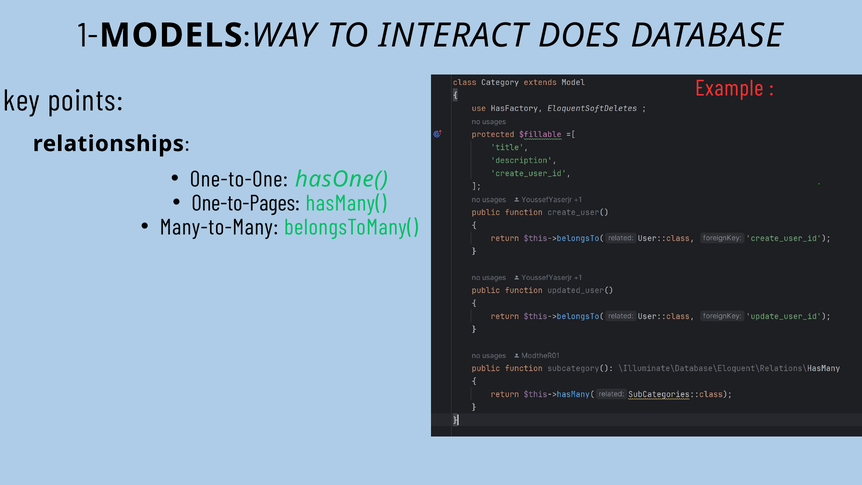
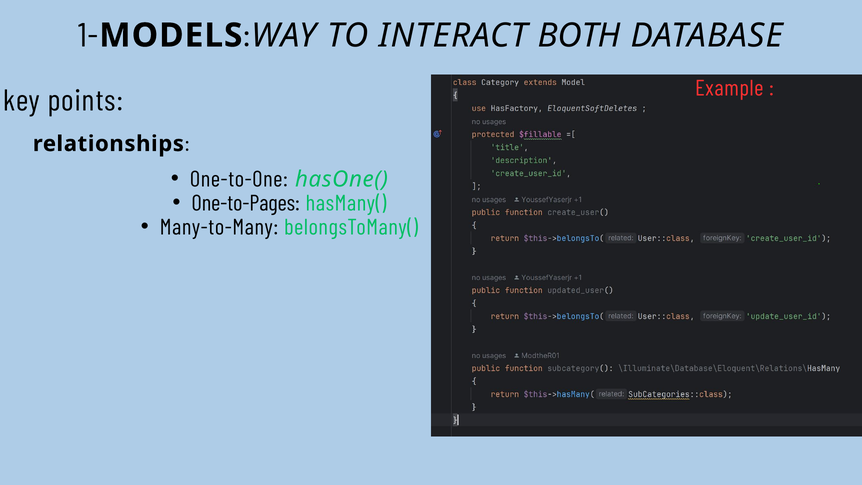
DOES: DOES -> BOTH (579, 35)
